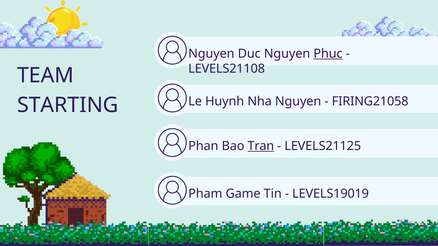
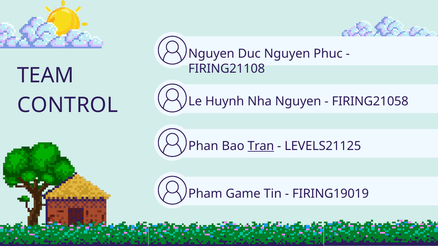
Phuc underline: present -> none (328, 54)
LEVELS21108: LEVELS21108 -> FIRING21108 (227, 69)
STARTING: STARTING -> CONTROL (68, 105)
LEVELS19019: LEVELS19019 -> FIRING19019 (331, 194)
